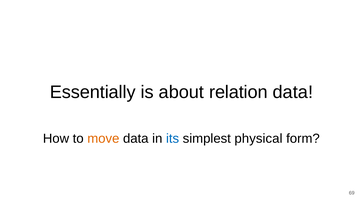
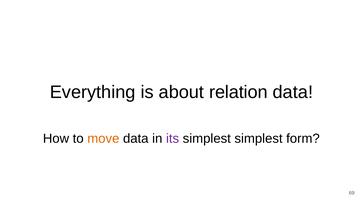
Essentially: Essentially -> Everything (93, 92)
its colour: blue -> purple (173, 139)
simplest physical: physical -> simplest (259, 139)
